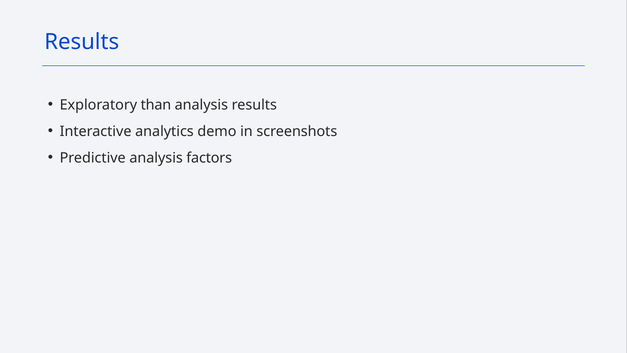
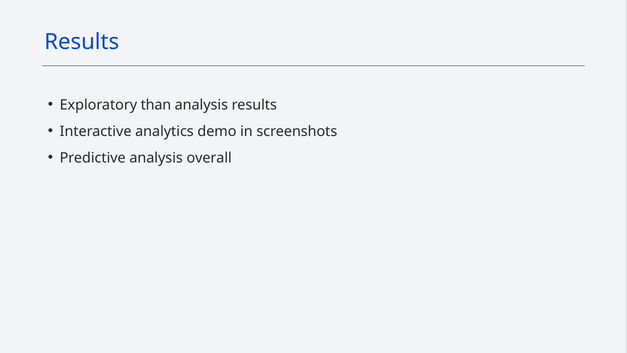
factors: factors -> overall (209, 158)
